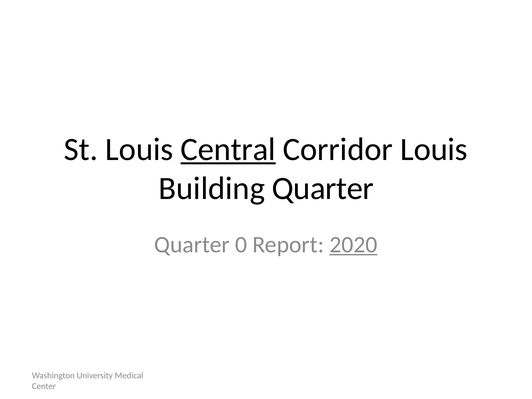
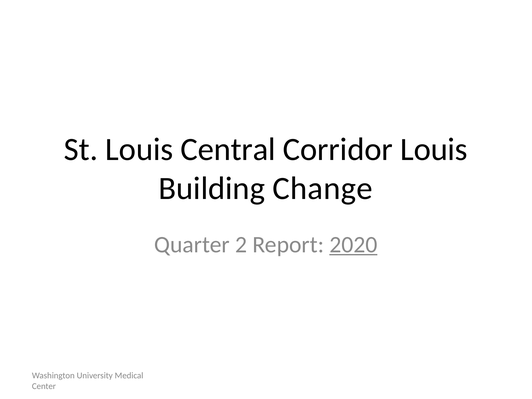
Central underline: present -> none (228, 149)
Building Quarter: Quarter -> Change (323, 188)
0: 0 -> 2 (241, 245)
